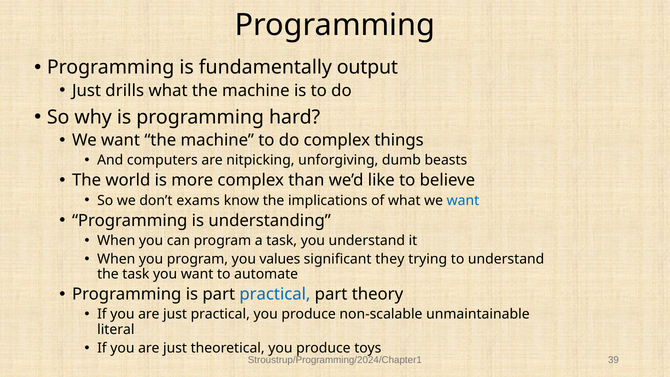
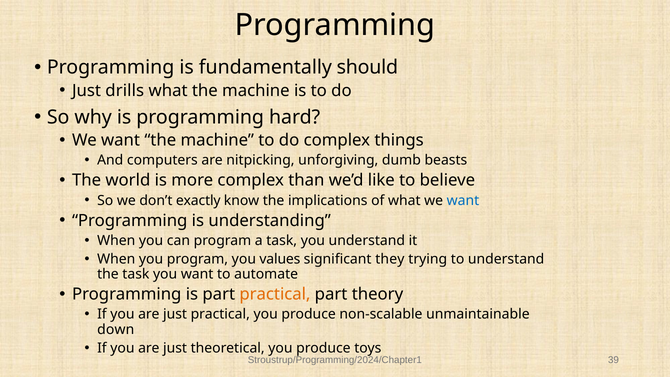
output: output -> should (367, 67)
exams: exams -> exactly (198, 200)
practical colour: blue -> orange (275, 294)
literal: literal -> down (116, 329)
